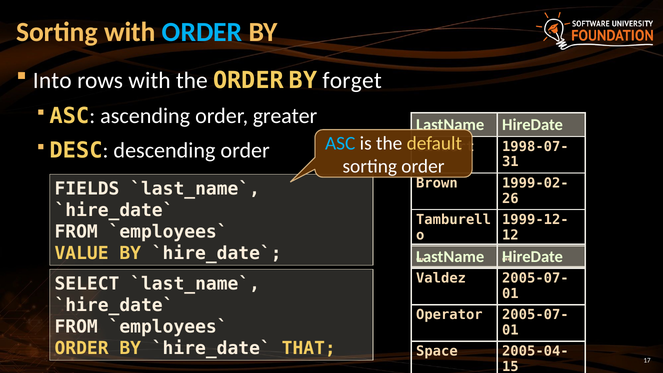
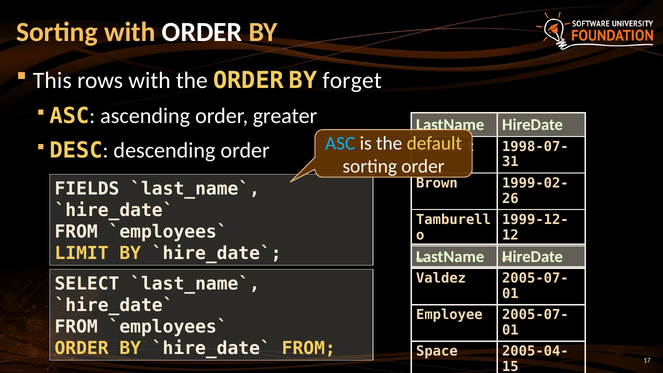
ORDER colour: light blue -> white (202, 32)
Into: Into -> This (52, 80)
VALUE: VALUE -> LIMIT (82, 253)
Operator: Operator -> Employee (449, 315)
THAT: THAT -> FROM (309, 348)
